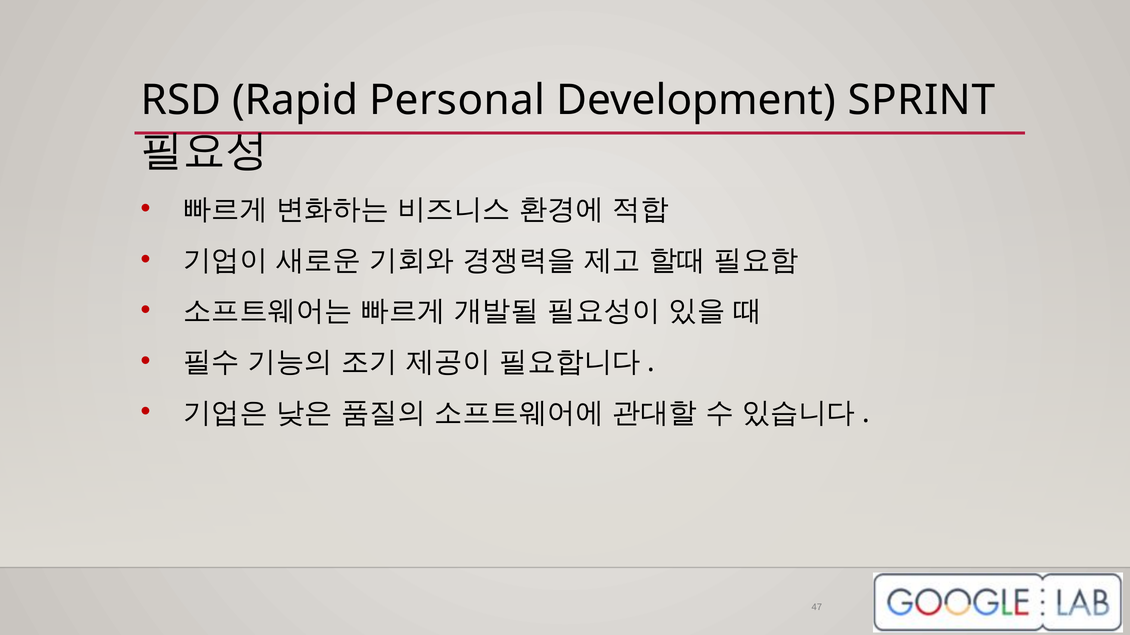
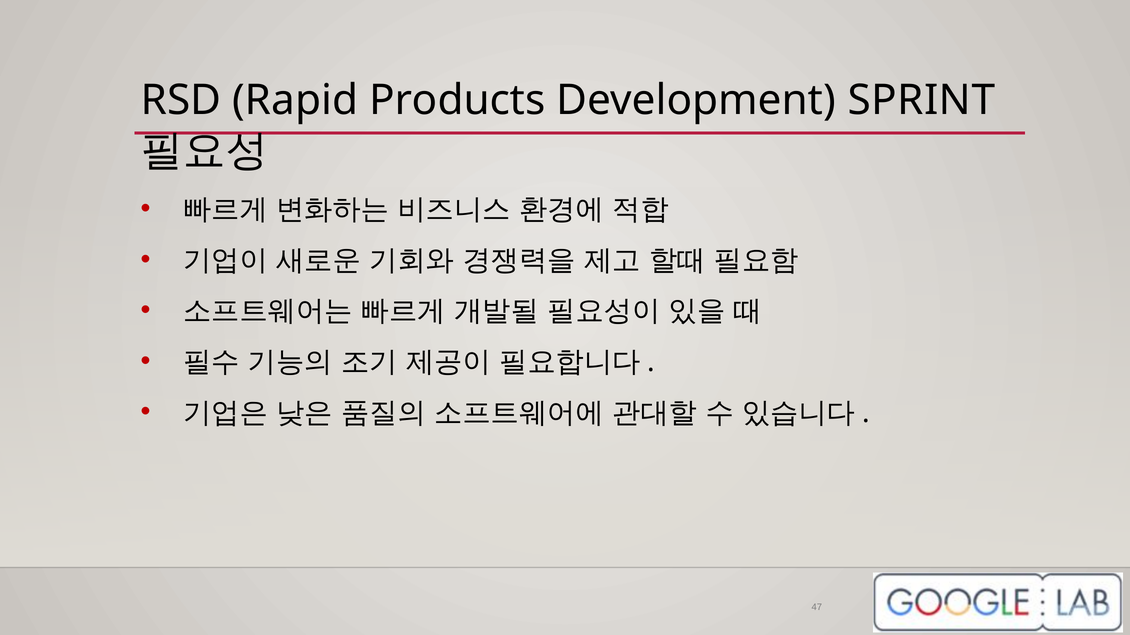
Personal: Personal -> Products (457, 100)
